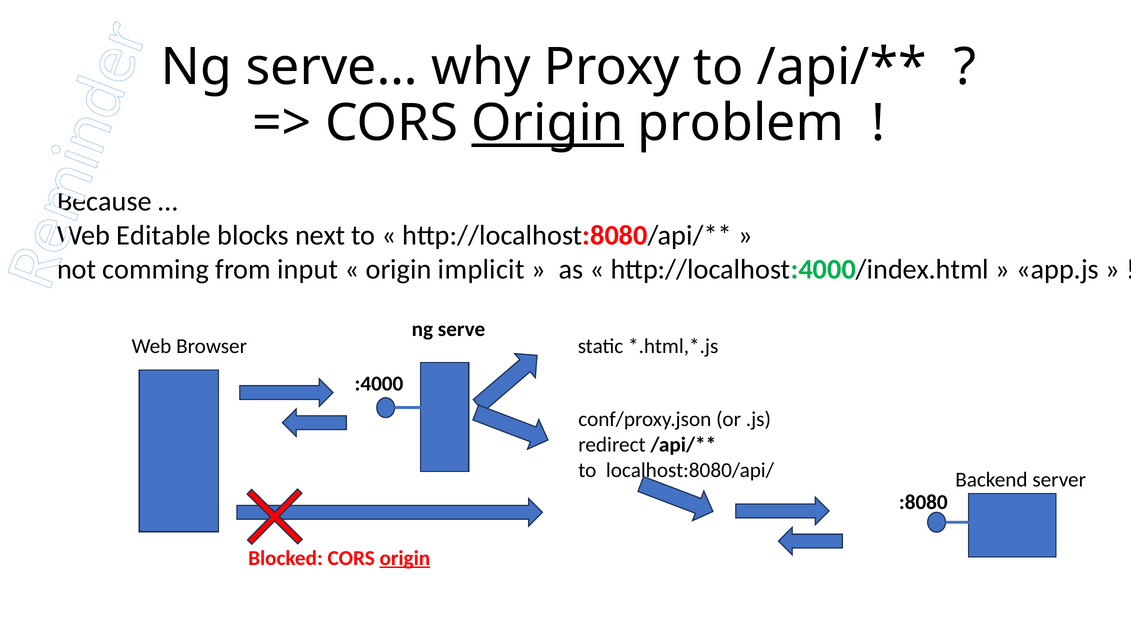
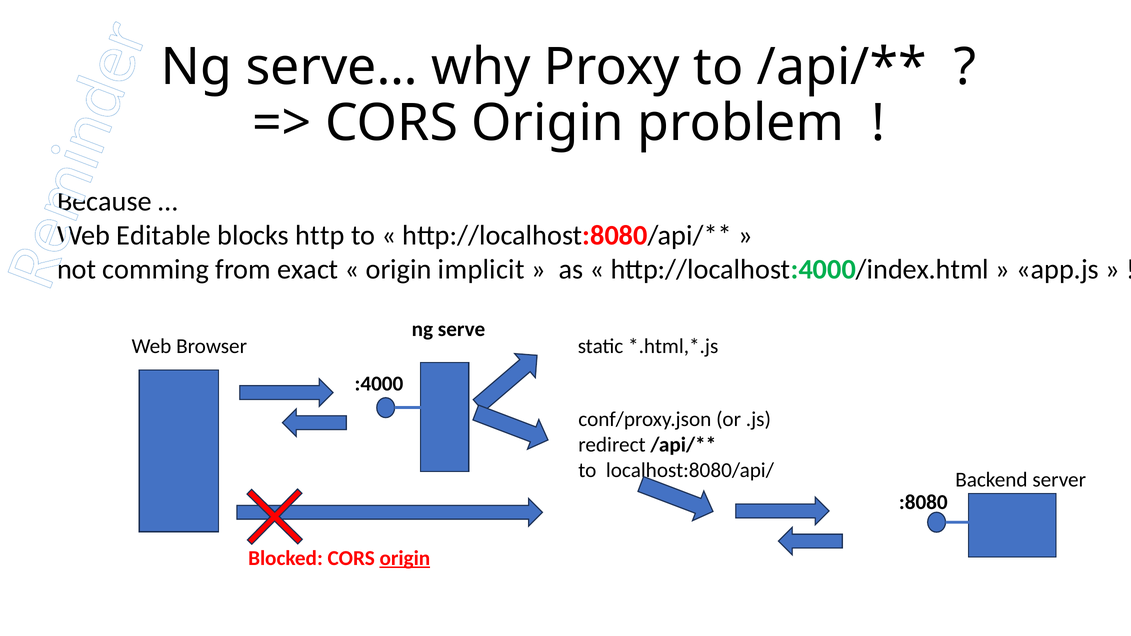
Origin underline: present -> none (548, 123)
next: next -> http (320, 235)
input: input -> exact (308, 269)
